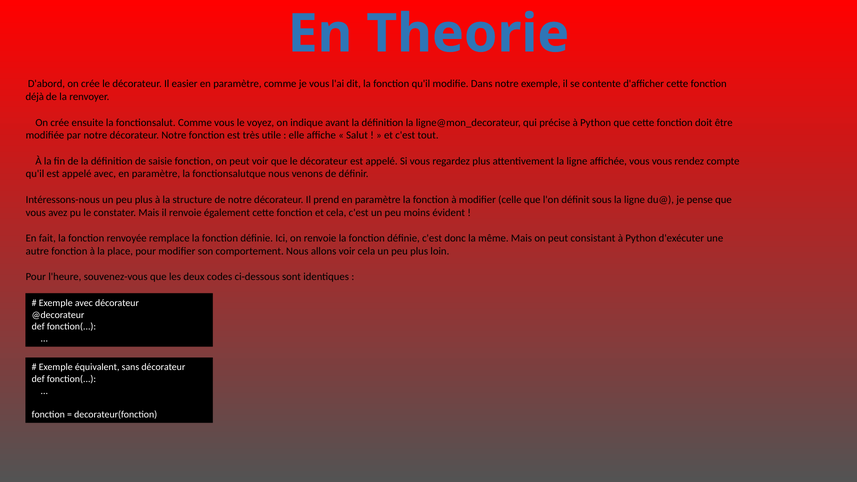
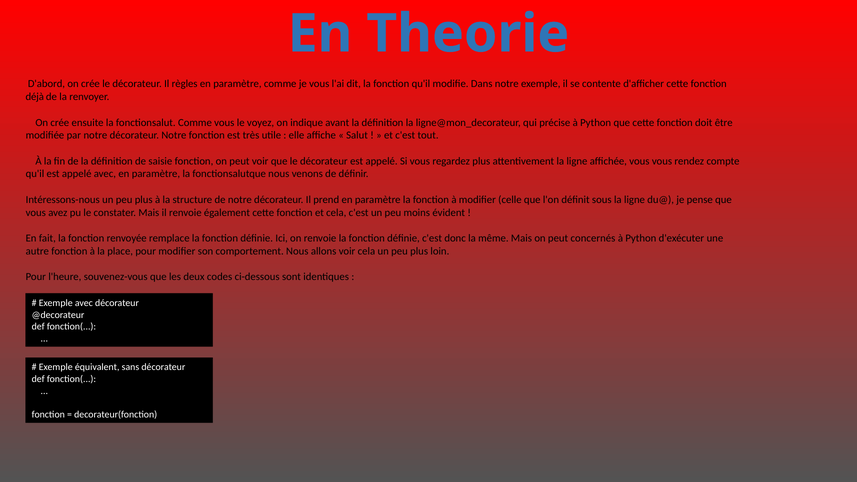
easier: easier -> règles (185, 84)
consistant: consistant -> concernés (593, 238)
